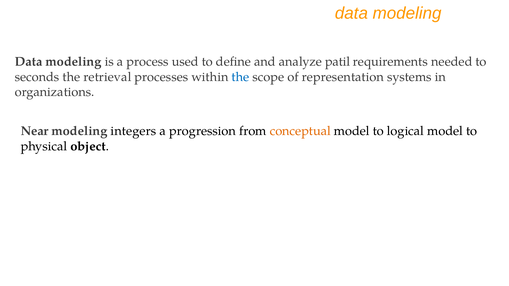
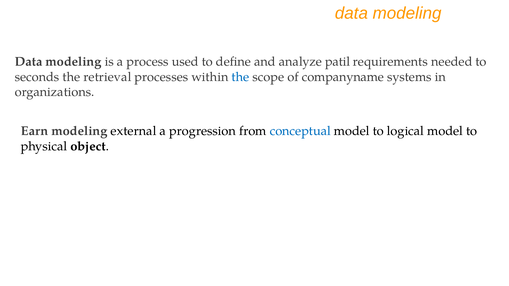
representation: representation -> companyname (343, 77)
Near: Near -> Earn (35, 131)
integers: integers -> external (134, 131)
conceptual colour: orange -> blue (300, 131)
